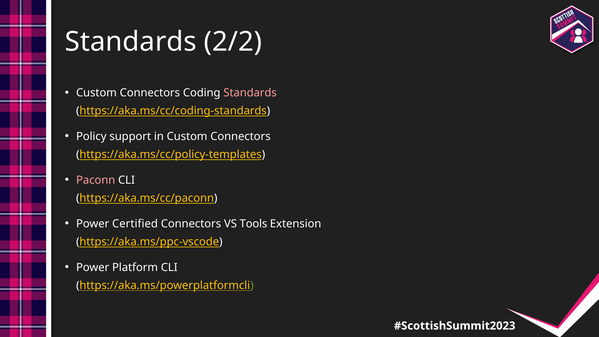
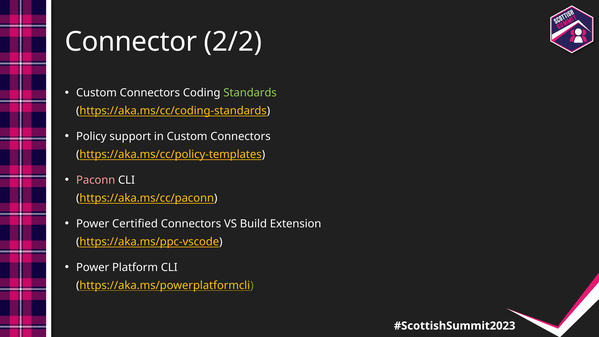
Standards: Standards -> Connector (131, 42)
Standards colour: pink -> light green (250, 93)
Tools: Tools -> Build (253, 224)
